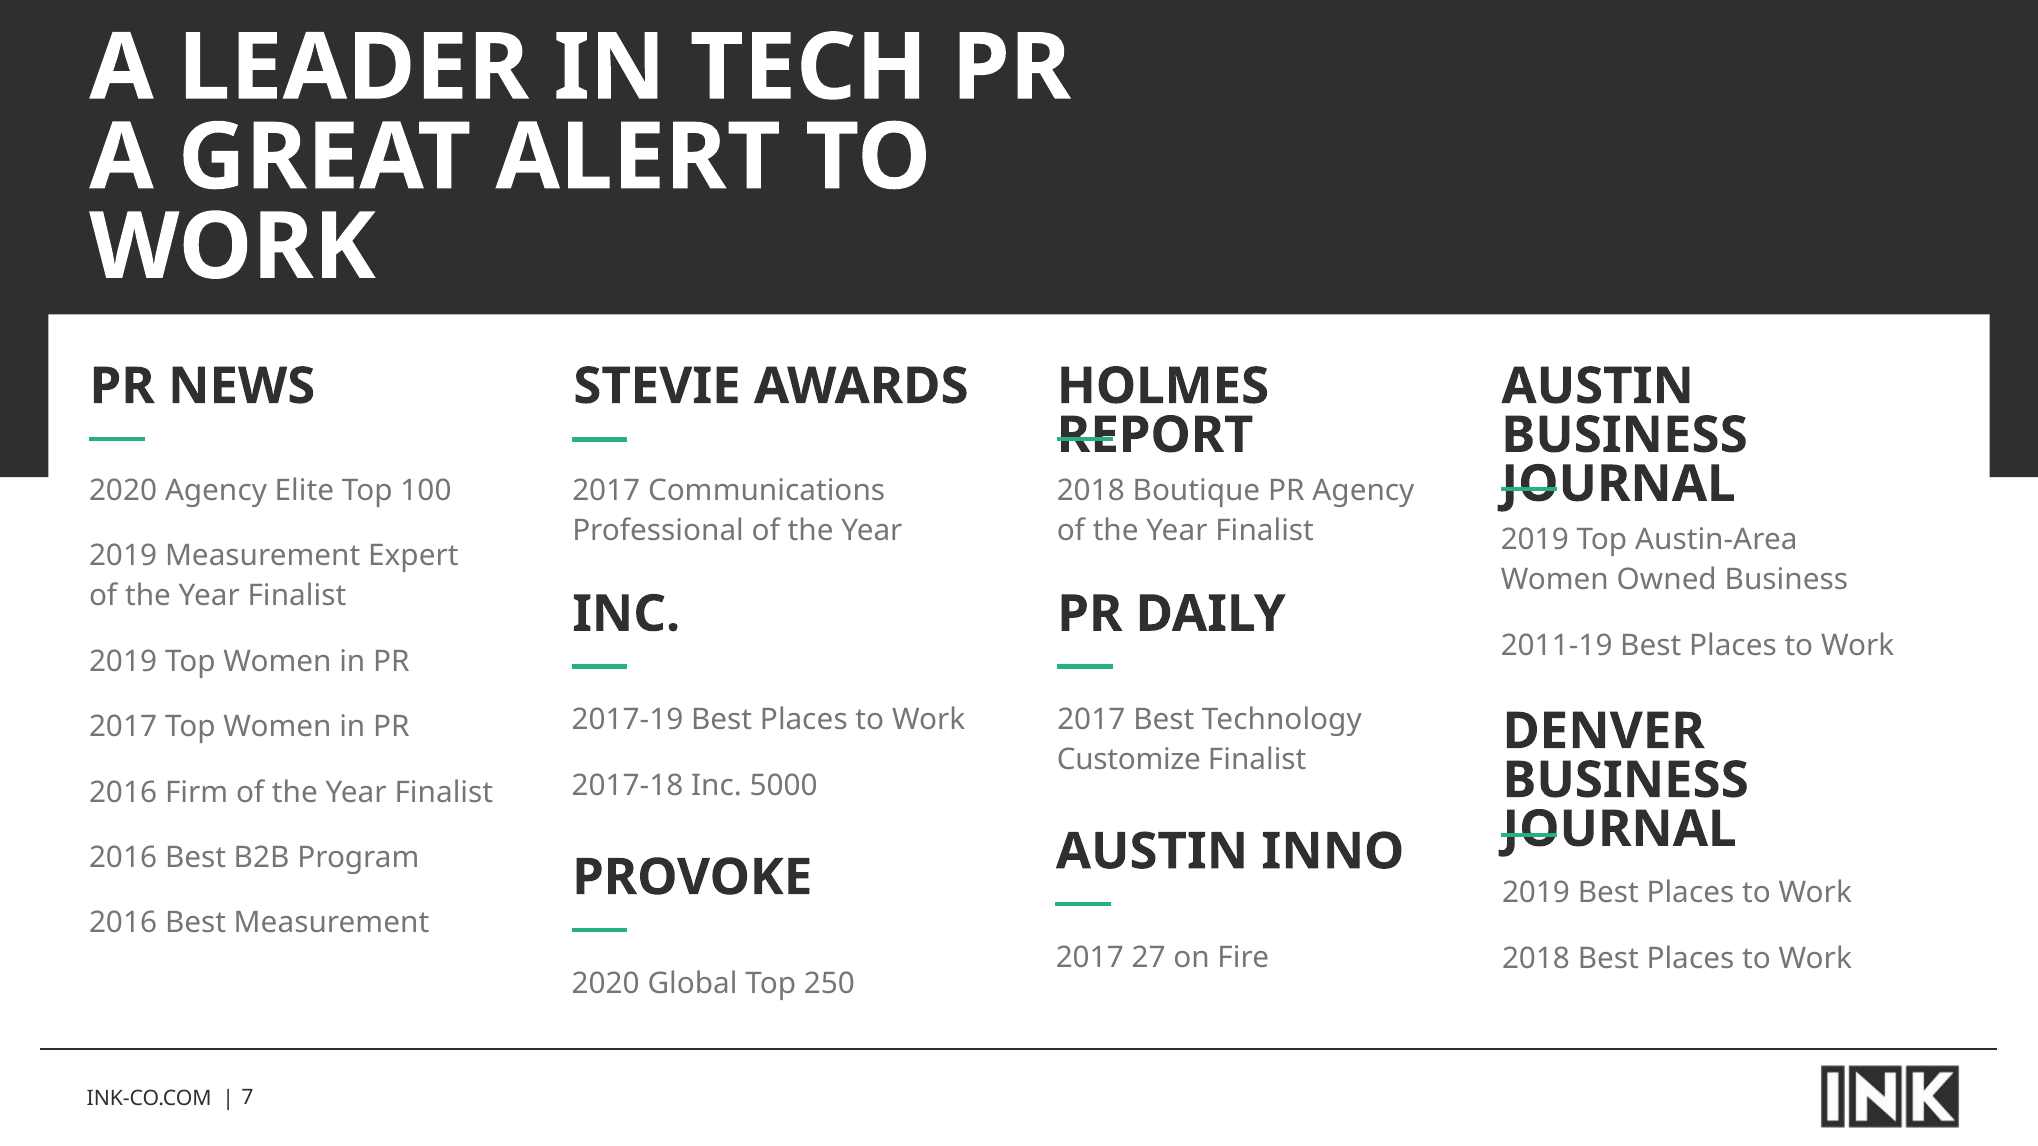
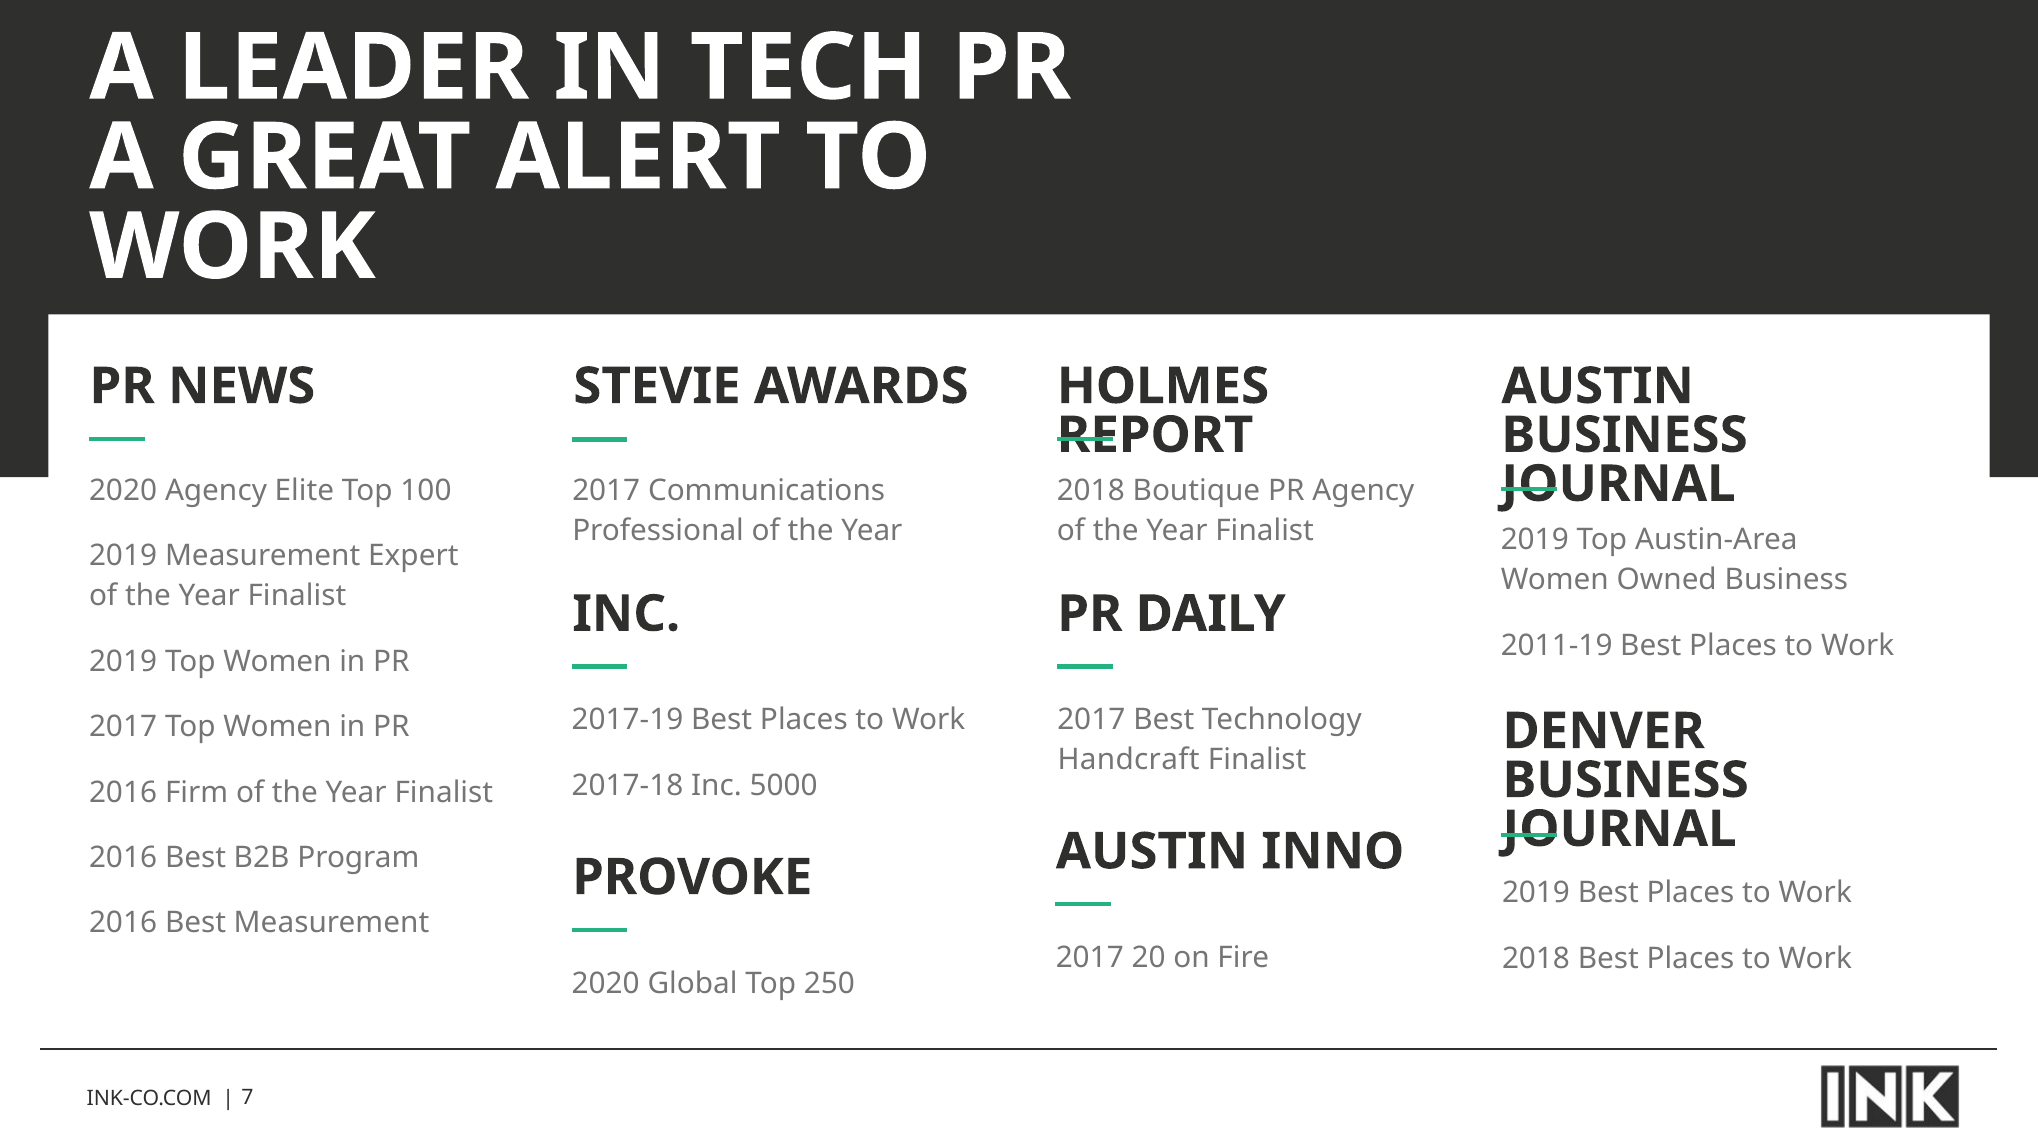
Customize: Customize -> Handcraft (1129, 760)
27: 27 -> 20 (1149, 958)
